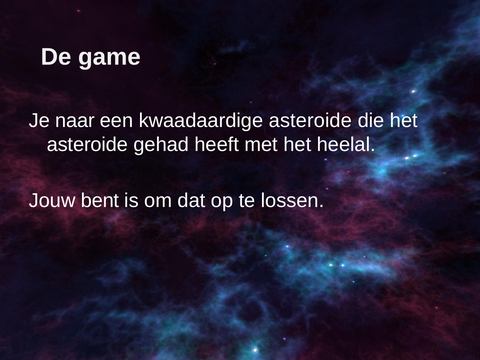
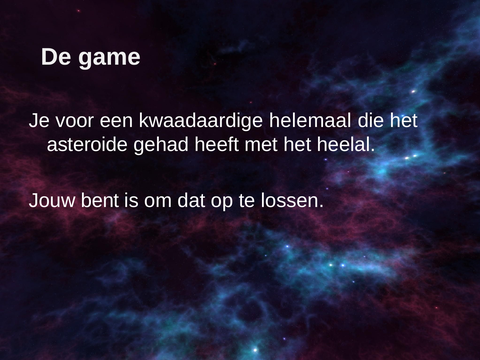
naar: naar -> voor (75, 121)
kwaadaardige asteroide: asteroide -> helemaal (310, 121)
